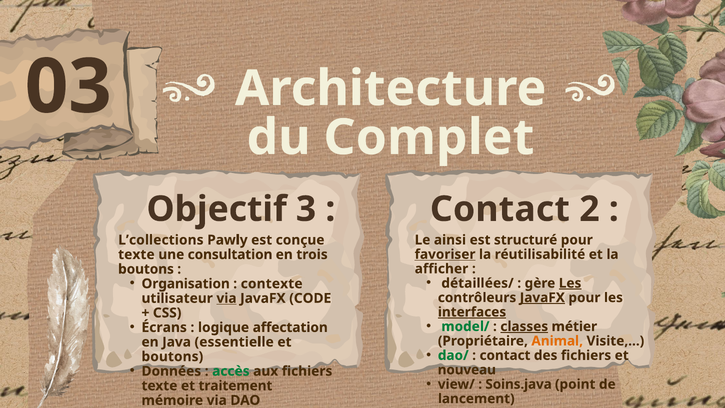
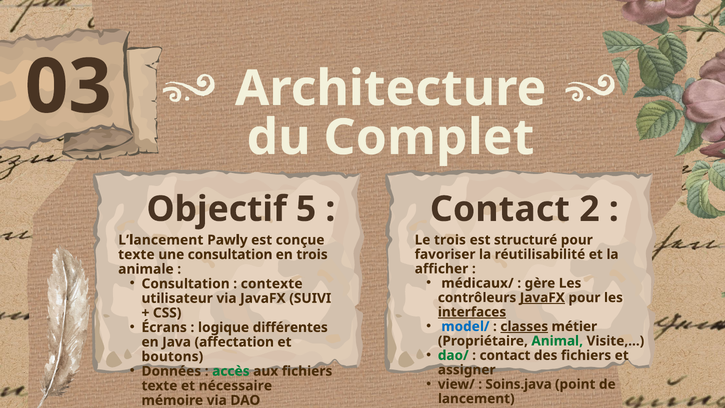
3: 3 -> 5 (306, 209)
Le ainsi: ainsi -> trois (450, 240)
L’collections: L’collections -> L’lancement (161, 240)
favoriser underline: present -> none (445, 254)
boutons: boutons -> animale (146, 269)
détaillées/: détaillées/ -> médicaux/ (478, 283)
Les underline: present -> none (570, 283)
Organisation: Organisation -> Consultation (186, 284)
via underline: present -> none (227, 298)
CODE: CODE -> SUIVI (310, 298)
model/ colour: green -> blue (465, 326)
affectation: affectation -> différentes (290, 327)
Animal colour: orange -> green (557, 341)
essentielle: essentielle -> affectation (234, 342)
nouveau: nouveau -> assigner (467, 370)
traitement: traitement -> nécessaire (235, 386)
